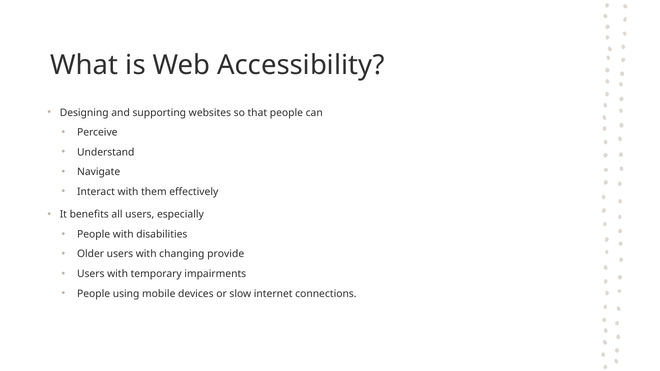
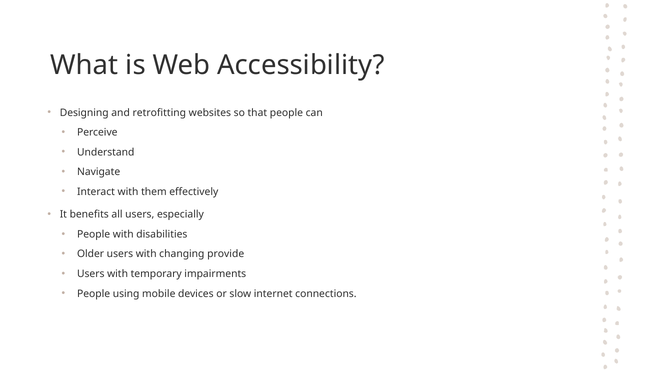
supporting: supporting -> retrofitting (159, 113)
